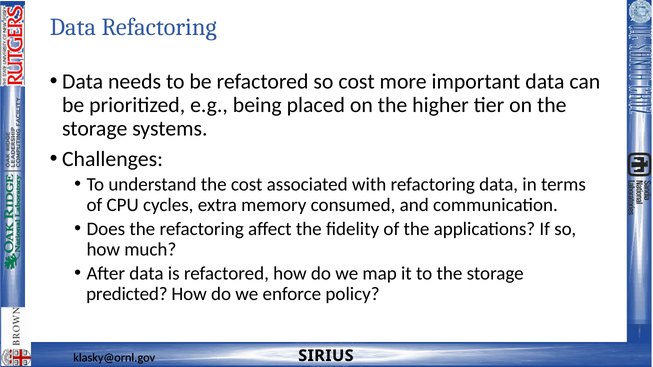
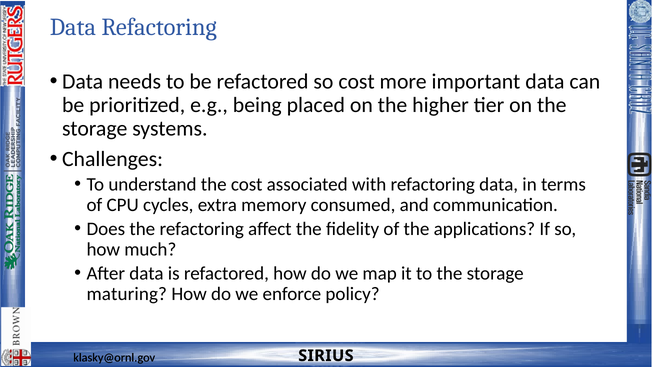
predicted: predicted -> maturing (127, 294)
